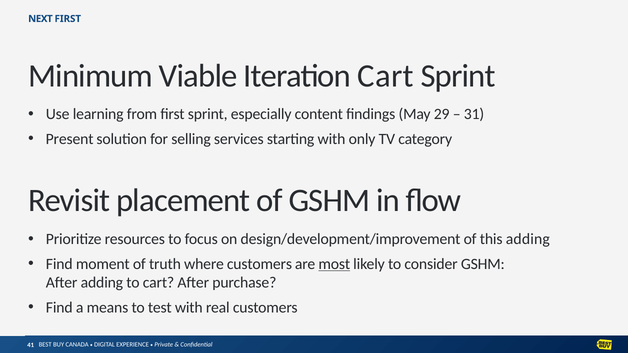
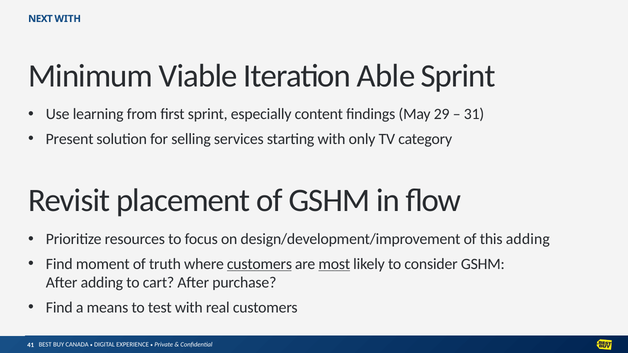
NEXT FIRST: FIRST -> WITH (68, 19)
Iteration Cart: Cart -> Able (386, 76)
customers underline: none -> present (259, 264)
